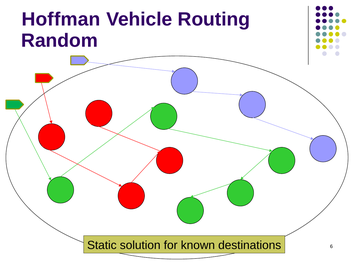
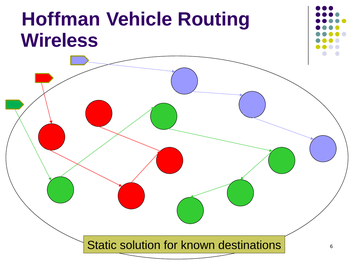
Random: Random -> Wireless (60, 41)
